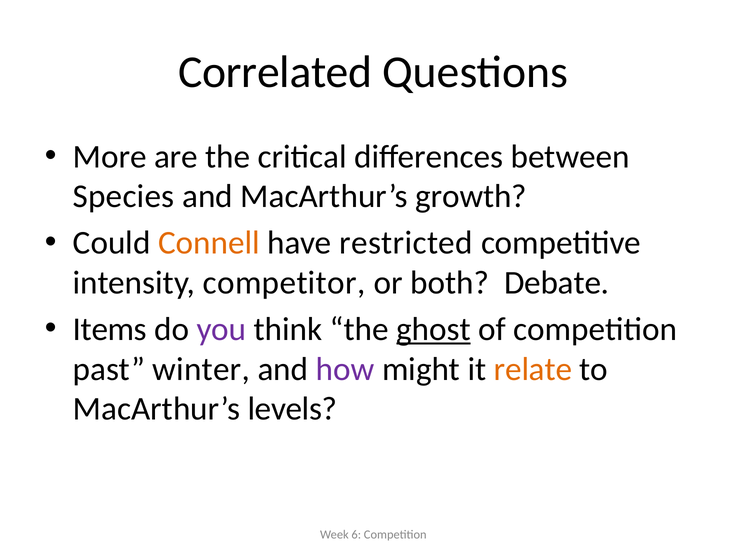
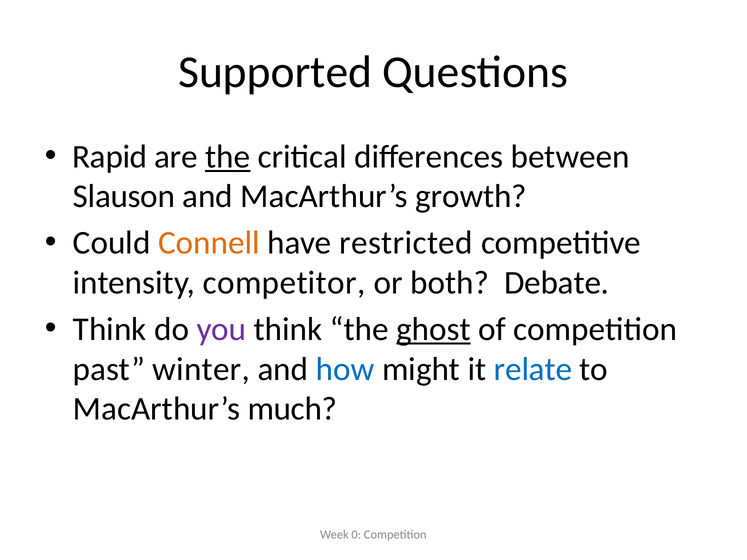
Correlated: Correlated -> Supported (275, 72)
More: More -> Rapid (110, 157)
the underline: none -> present (228, 157)
Species: Species -> Slauson (124, 197)
Items: Items -> Think (110, 329)
how colour: purple -> blue (345, 369)
relate colour: orange -> blue (533, 369)
levels: levels -> much (292, 409)
6: 6 -> 0 (356, 535)
